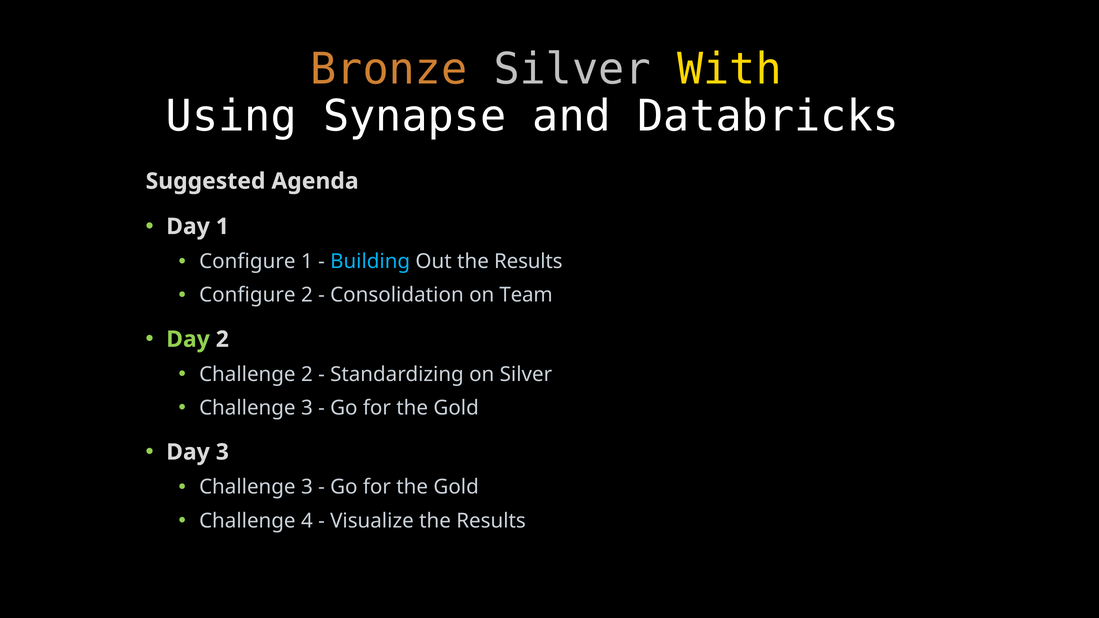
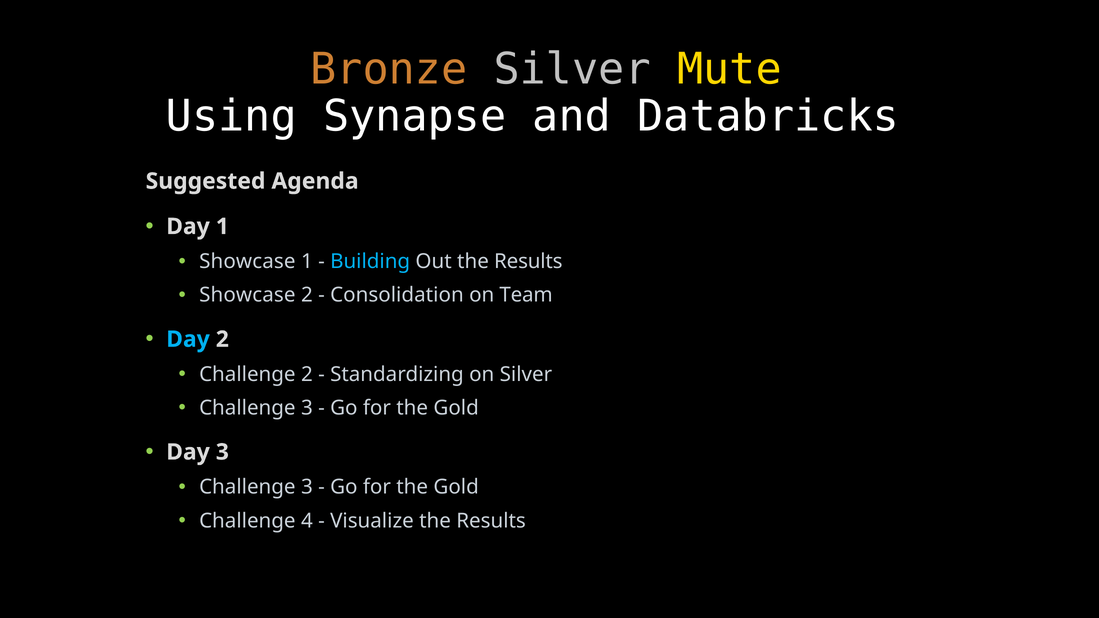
With: With -> Mute (729, 69)
Configure: Configure -> Showcase (247, 262)
Configure: Configure -> Showcase (247, 295)
Day colour: light green -> light blue (188, 339)
